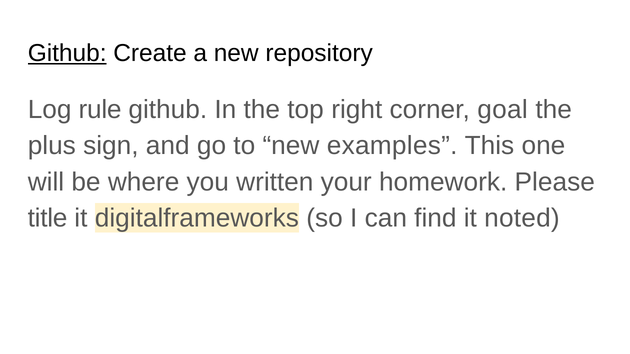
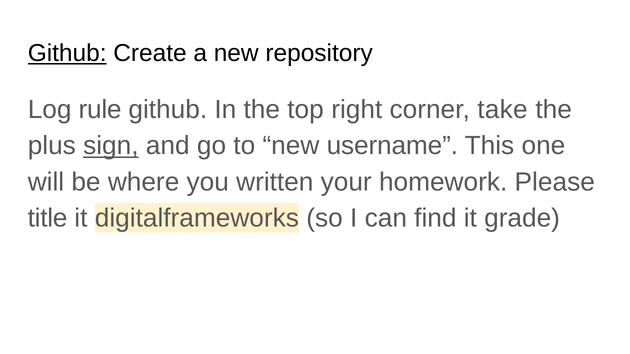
goal: goal -> take (503, 110)
sign underline: none -> present (111, 146)
examples: examples -> username (392, 146)
noted: noted -> grade (522, 218)
